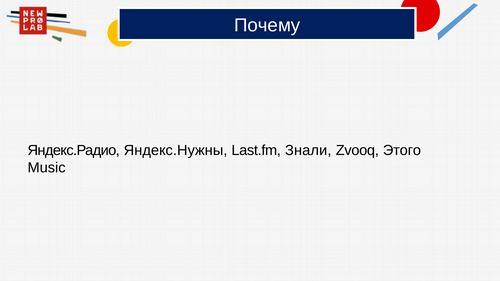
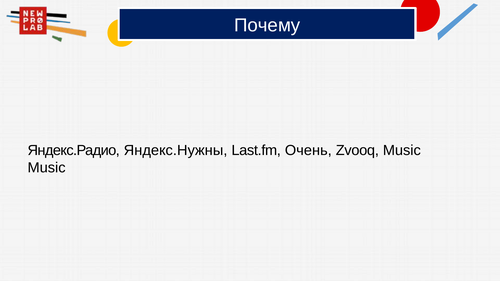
Знали: Знали -> Очень (308, 150)
Zvooq Этого: Этого -> Music (402, 150)
